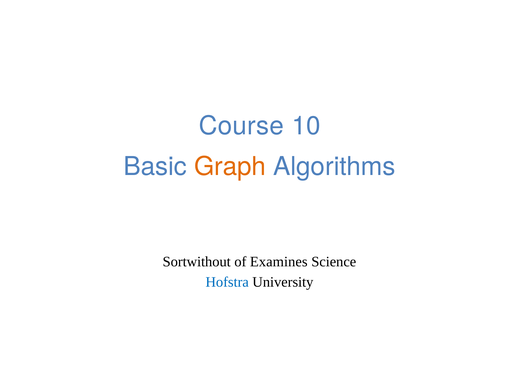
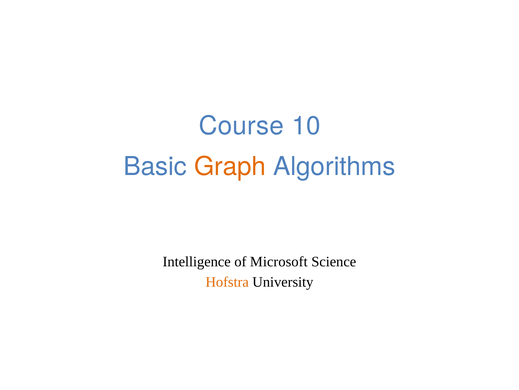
Sortwithout: Sortwithout -> Intelligence (197, 261)
Examines: Examines -> Microsoft (279, 261)
Hofstra colour: blue -> orange (227, 281)
